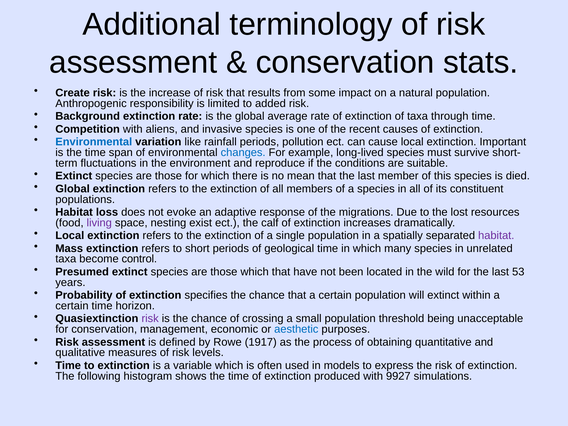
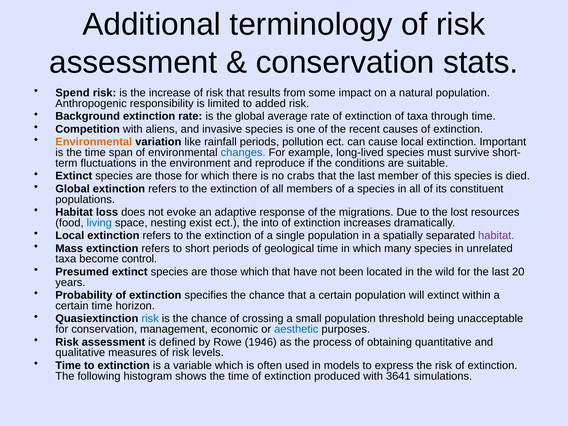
Create: Create -> Spend (73, 93)
Environmental colour: blue -> orange (94, 142)
mean: mean -> crabs (301, 176)
living colour: purple -> blue (99, 223)
calf: calf -> into (270, 223)
53: 53 -> 20 (518, 272)
risk colour: purple -> blue (150, 319)
1917: 1917 -> 1946 (261, 342)
9927: 9927 -> 3641 (398, 376)
